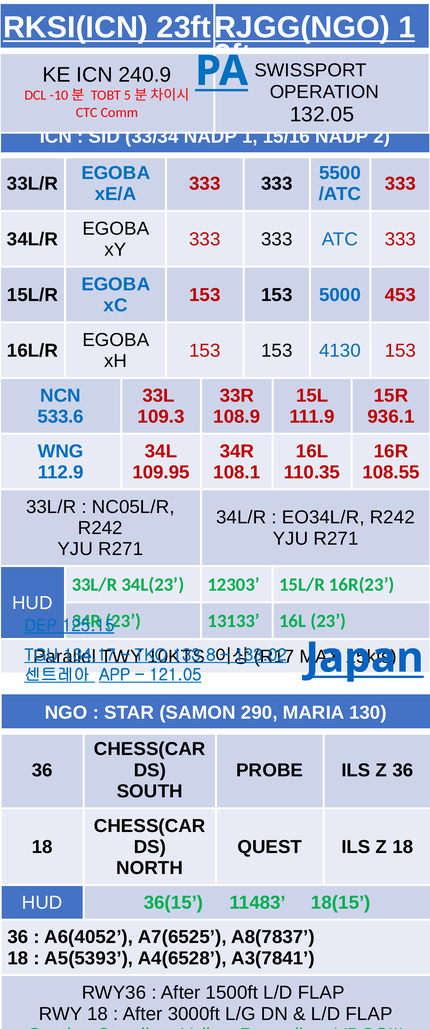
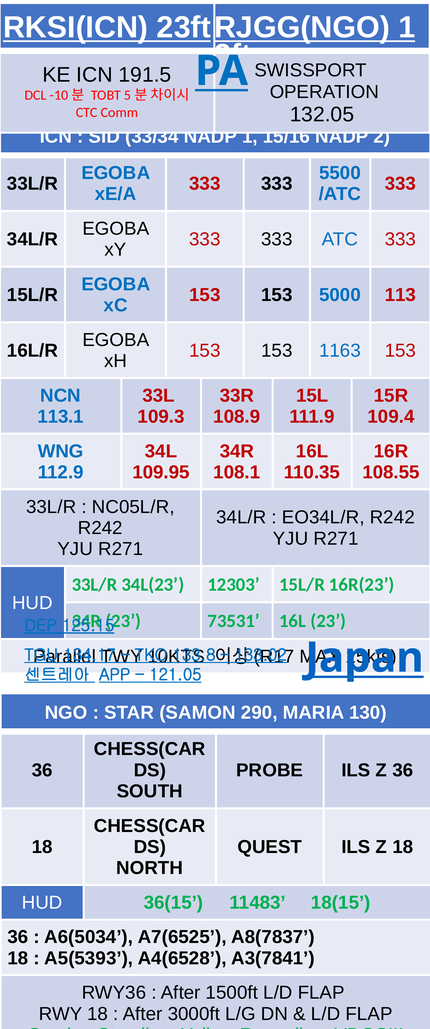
240.9: 240.9 -> 191.5 (145, 75)
453: 453 -> 113 (400, 295)
4130: 4130 -> 1163 (340, 350)
533.6: 533.6 -> 113.1 (61, 417)
936.1: 936.1 -> 109.4 (391, 417)
13133: 13133 -> 73531 (234, 621)
A6(4052: A6(4052 -> A6(5034 (89, 937)
